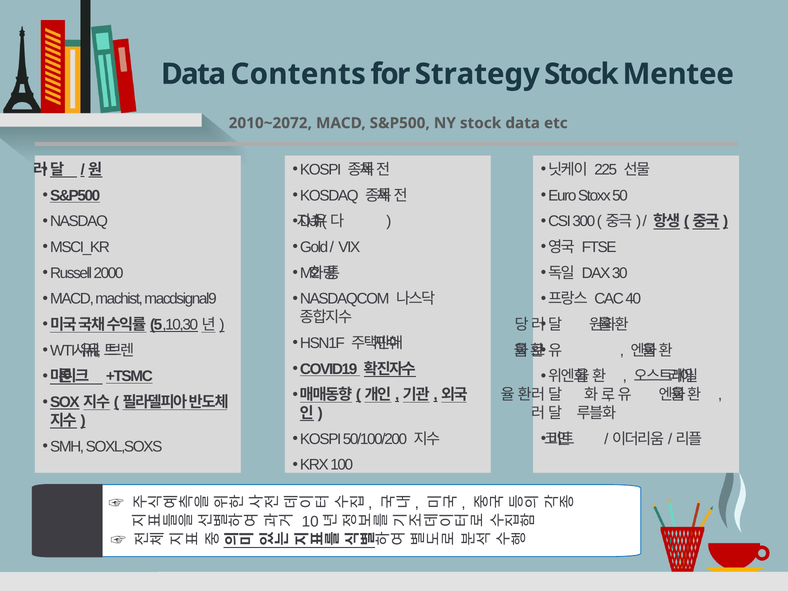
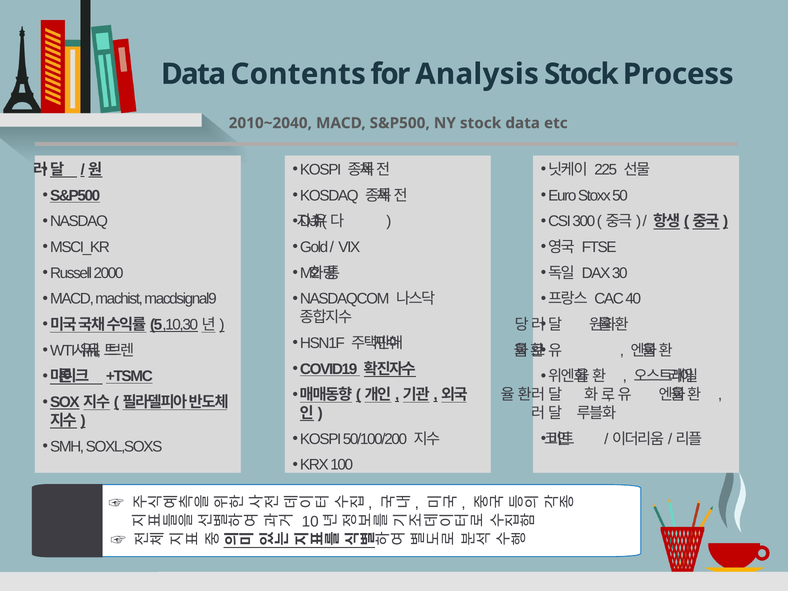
Strategy: Strategy -> Analysis (477, 74)
Mentee: Mentee -> Process (678, 74)
2010~2072: 2010~2072 -> 2010~2040 (270, 123)
